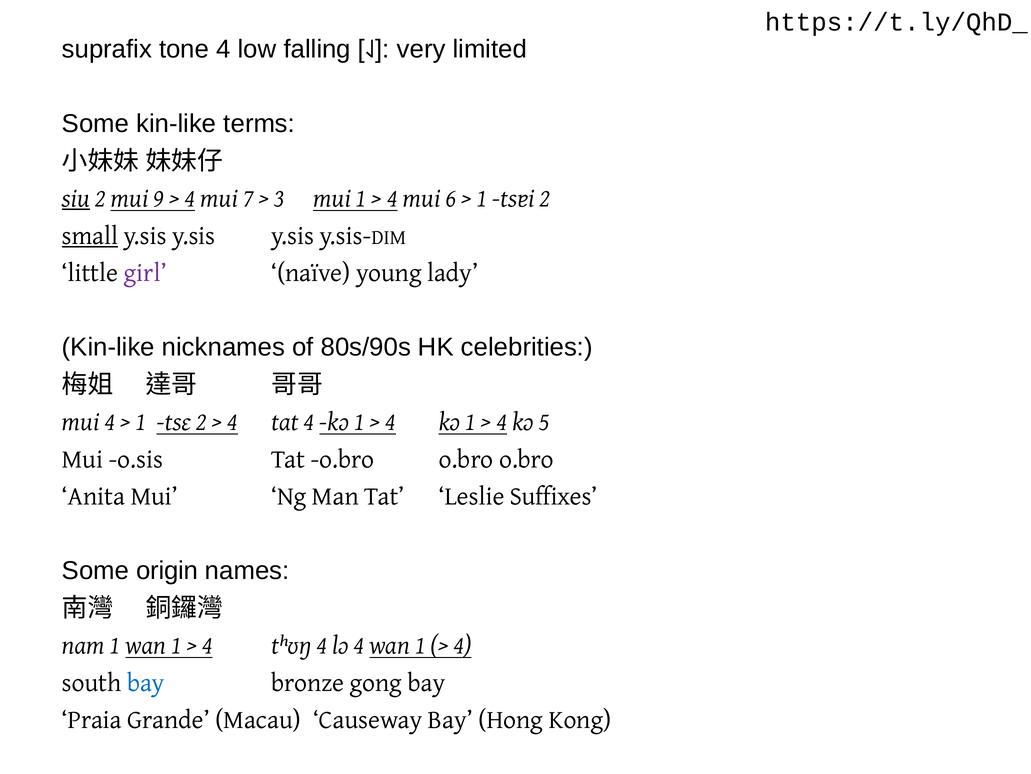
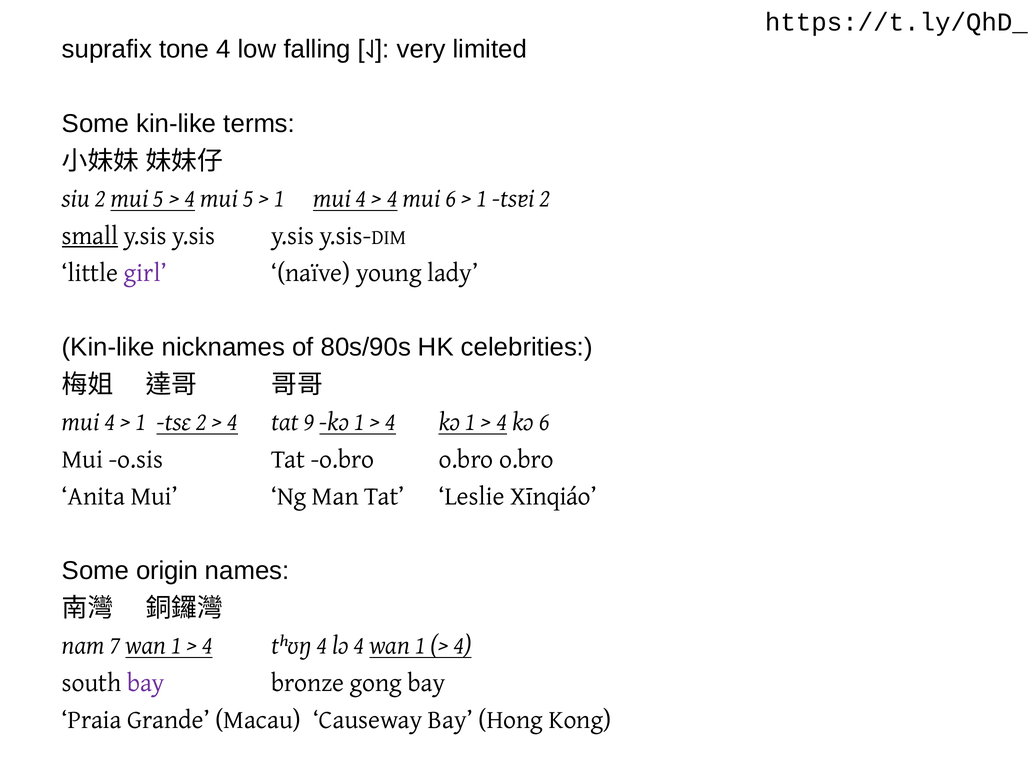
siu underline: present -> none (76, 198)
2 mui 9: 9 -> 5 (159, 198)
4 mui 7: 7 -> 5 (248, 198)
3: 3 -> 1 (280, 198)
1: 1 -> 4 (361, 198)
tat 4: 4 -> 9 (309, 421)
kɔ 5: 5 -> 6 (544, 421)
Suffixes: Suffixes -> Xīnqiáo (553, 496)
nam 1: 1 -> 7 (115, 645)
bay colour: blue -> purple (146, 682)
